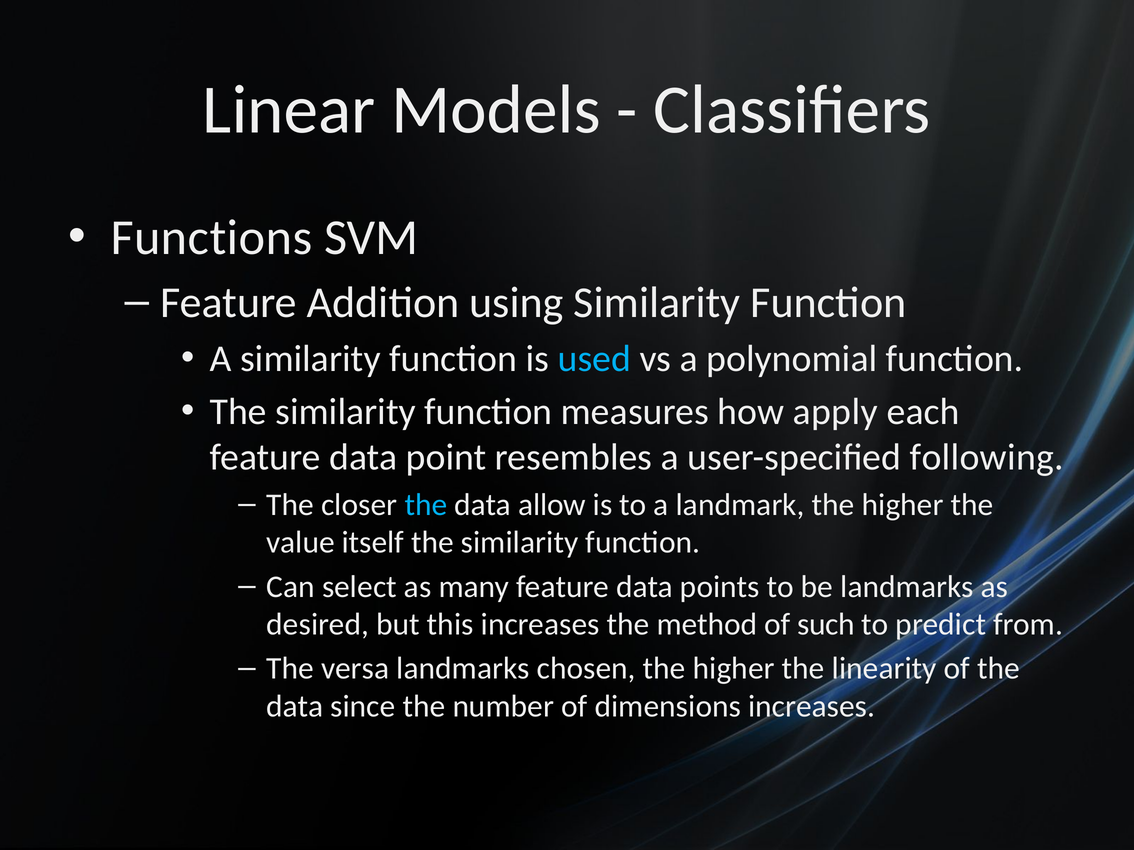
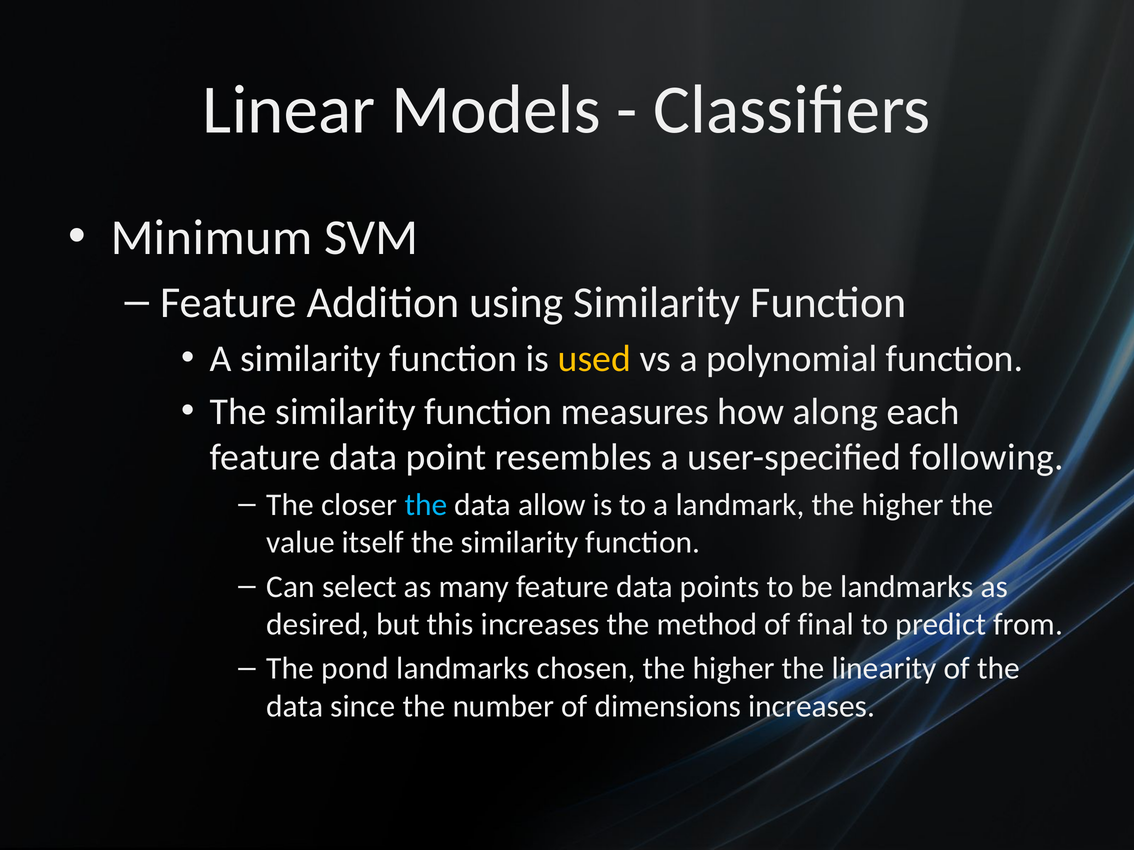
Functions: Functions -> Minimum (211, 238)
used colour: light blue -> yellow (594, 359)
apply: apply -> along (835, 412)
such: such -> final (826, 625)
versa: versa -> pond (355, 669)
